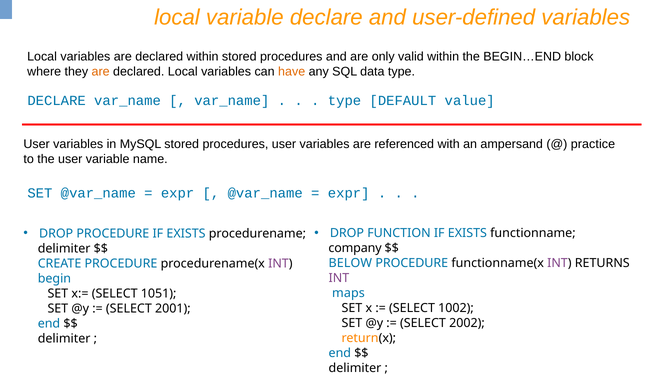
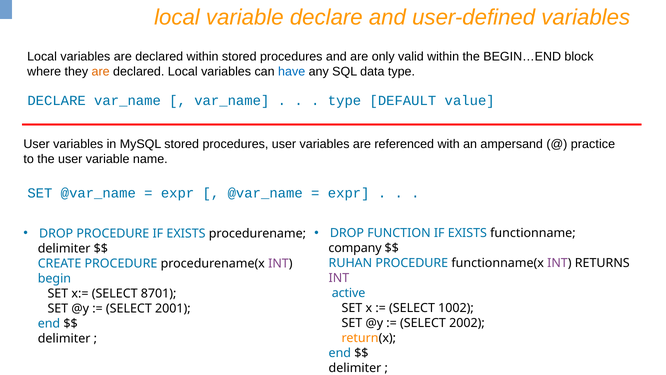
have colour: orange -> blue (292, 72)
BELOW: BELOW -> RUHAN (350, 263)
maps: maps -> active (349, 293)
1051: 1051 -> 8701 (159, 293)
